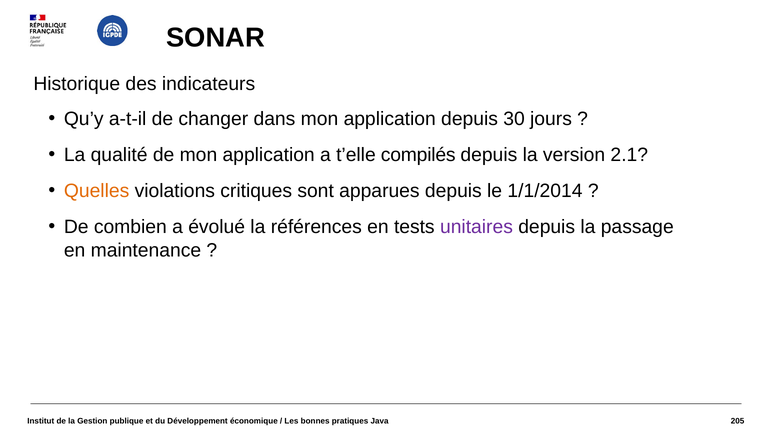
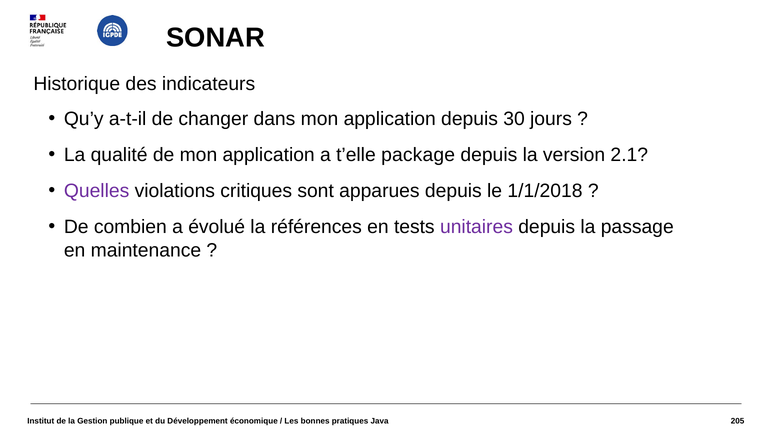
compilés: compilés -> package (418, 155)
Quelles colour: orange -> purple (97, 191)
1/1/2014: 1/1/2014 -> 1/1/2018 (545, 191)
